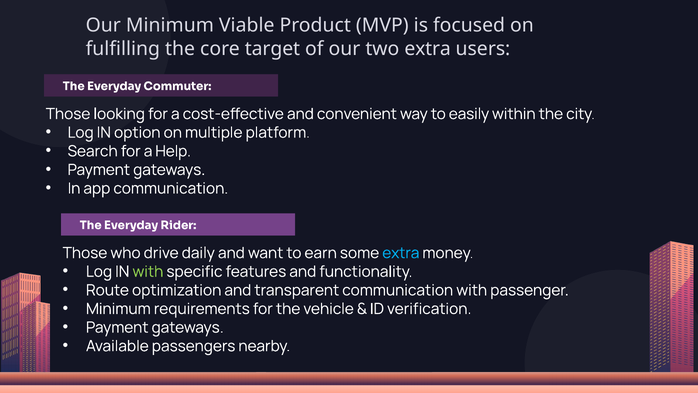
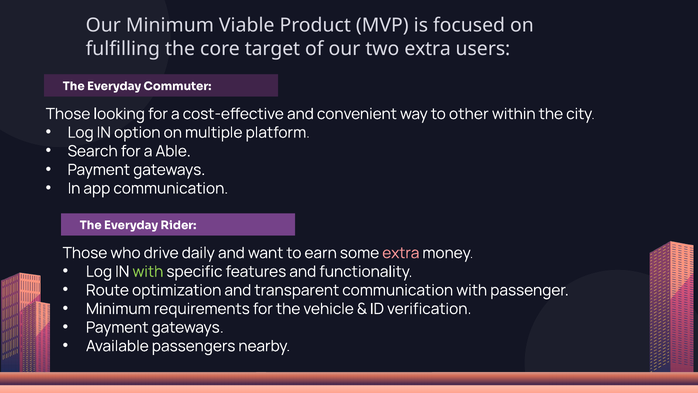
easily: easily -> other (469, 114)
Help: Help -> Able (173, 151)
extra colour: light blue -> pink (401, 253)
